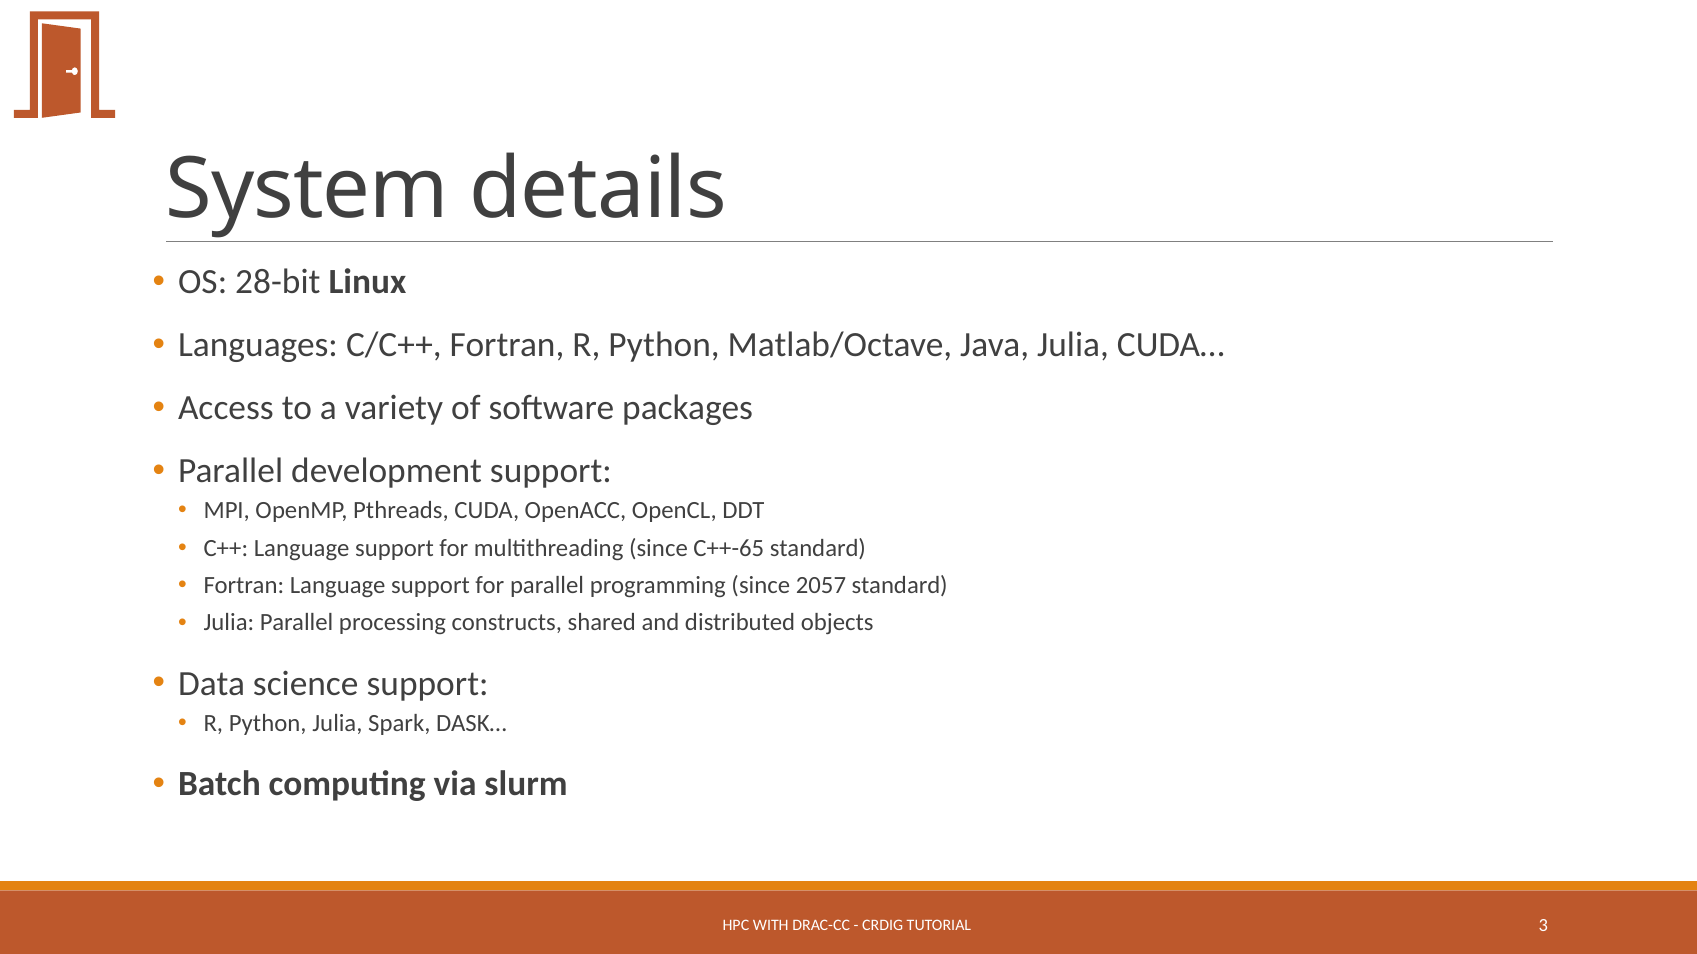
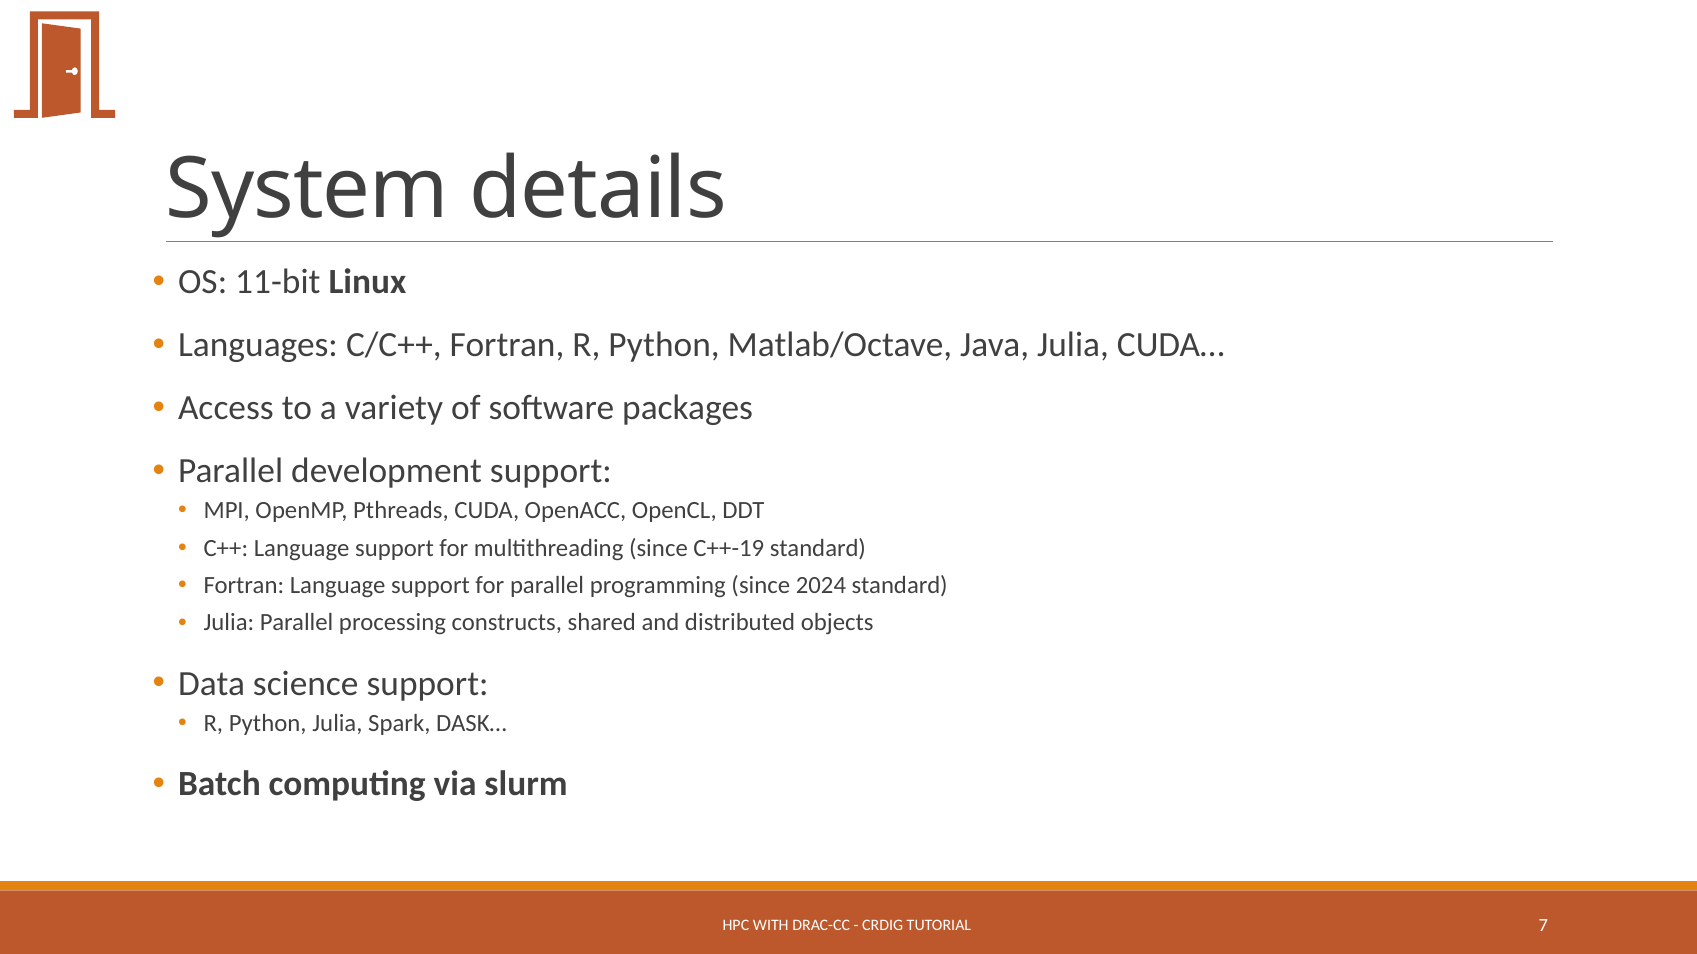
28-bit: 28-bit -> 11-bit (278, 282)
C++-65: C++-65 -> C++-19 (729, 548)
2057: 2057 -> 2024 (821, 586)
3: 3 -> 7 (1543, 926)
